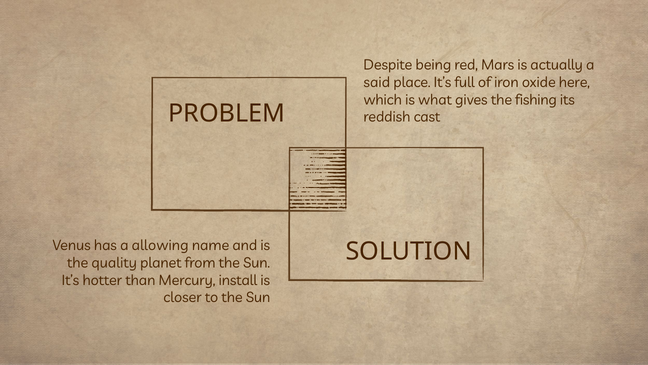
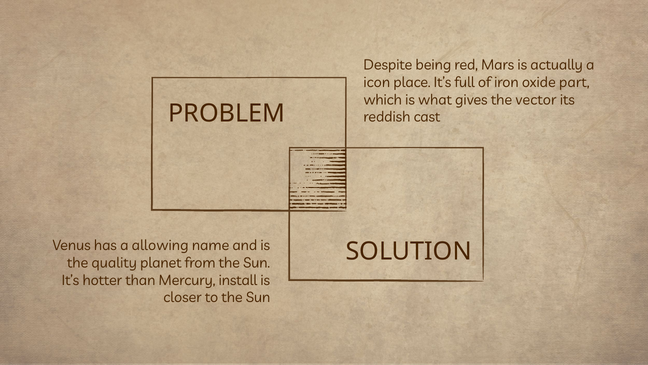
said: said -> icon (377, 82)
here: here -> part (574, 82)
fishing: fishing -> vector (536, 100)
